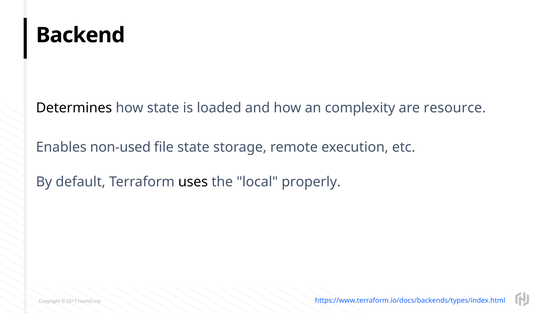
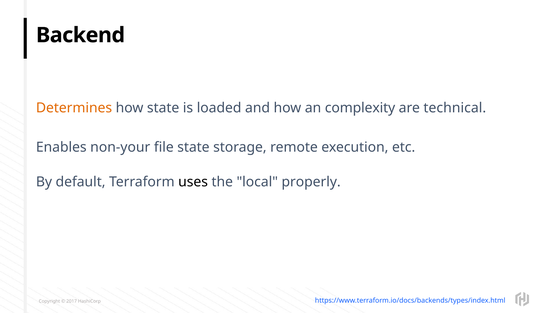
Determines colour: black -> orange (74, 108)
resource: resource -> technical (455, 108)
non-used: non-used -> non-your (120, 147)
